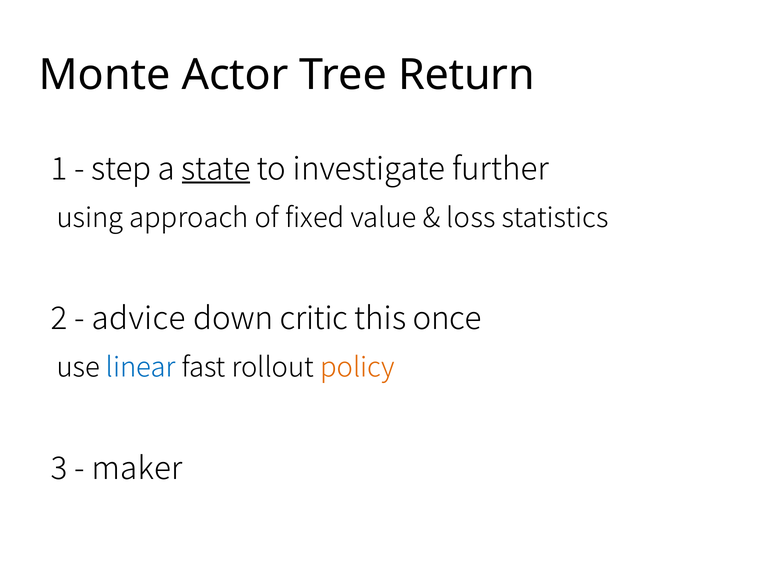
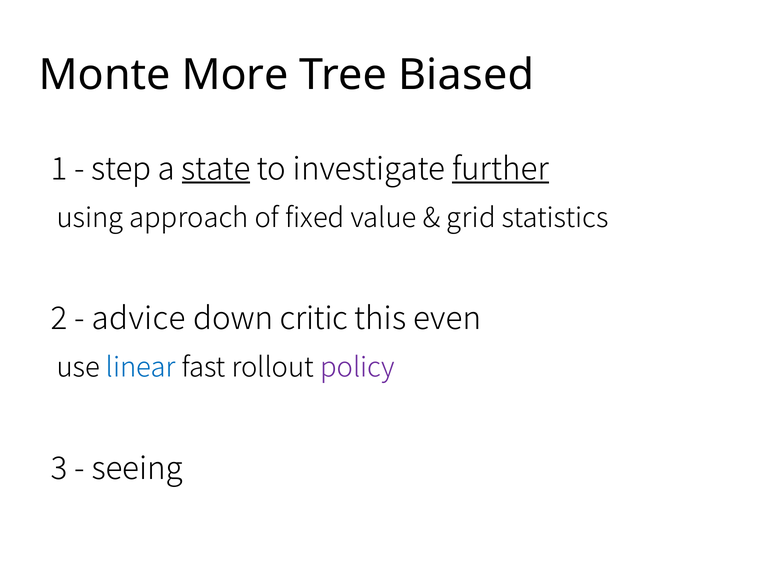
Actor: Actor -> More (235, 75)
Return: Return -> Biased (466, 75)
further underline: none -> present (500, 169)
loss: loss -> grid (471, 218)
once: once -> even (447, 319)
policy colour: orange -> purple (357, 368)
maker: maker -> seeing (137, 469)
